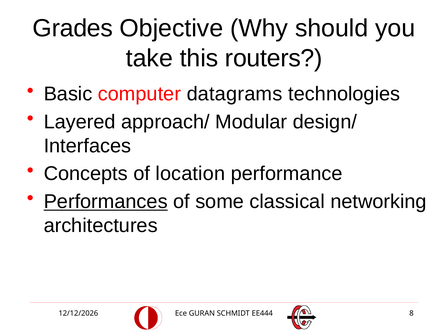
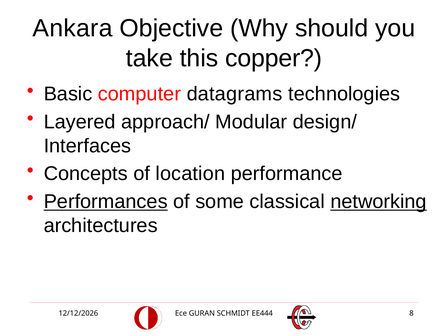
Grades: Grades -> Ankara (73, 28)
routers: routers -> copper (274, 58)
networking underline: none -> present (378, 202)
